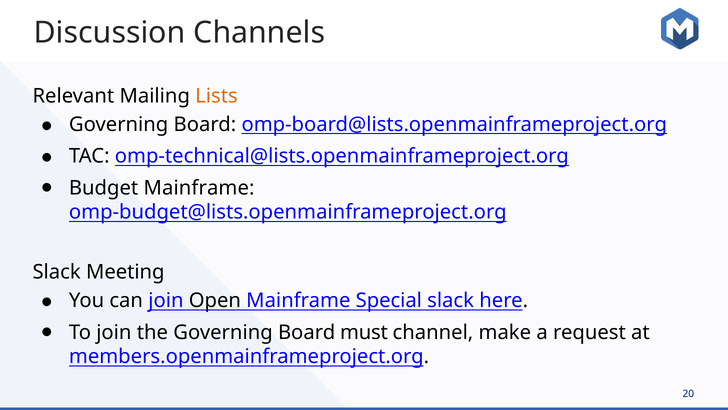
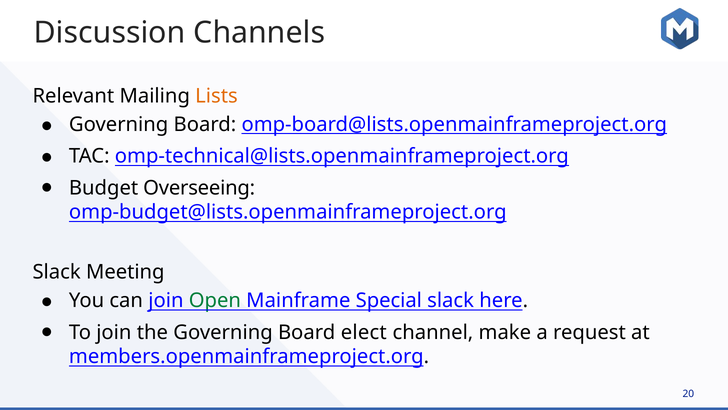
Budget Mainframe: Mainframe -> Overseeing (199, 188)
Open colour: black -> green (215, 300)
must: must -> elect (364, 332)
